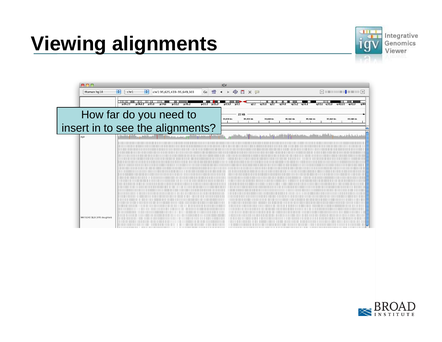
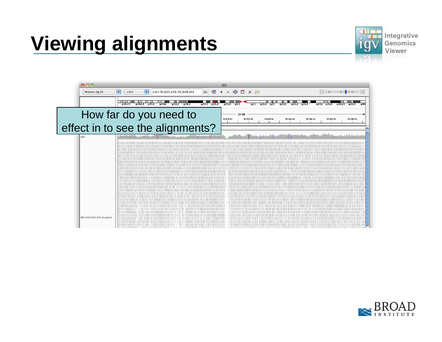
insert: insert -> effect (75, 128)
